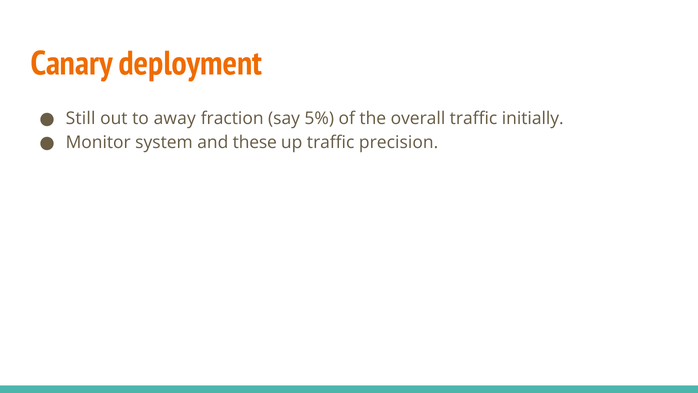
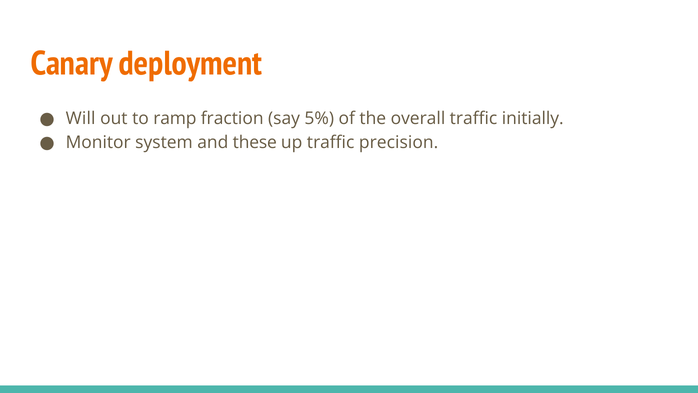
Still: Still -> Will (81, 118)
away: away -> ramp (175, 118)
